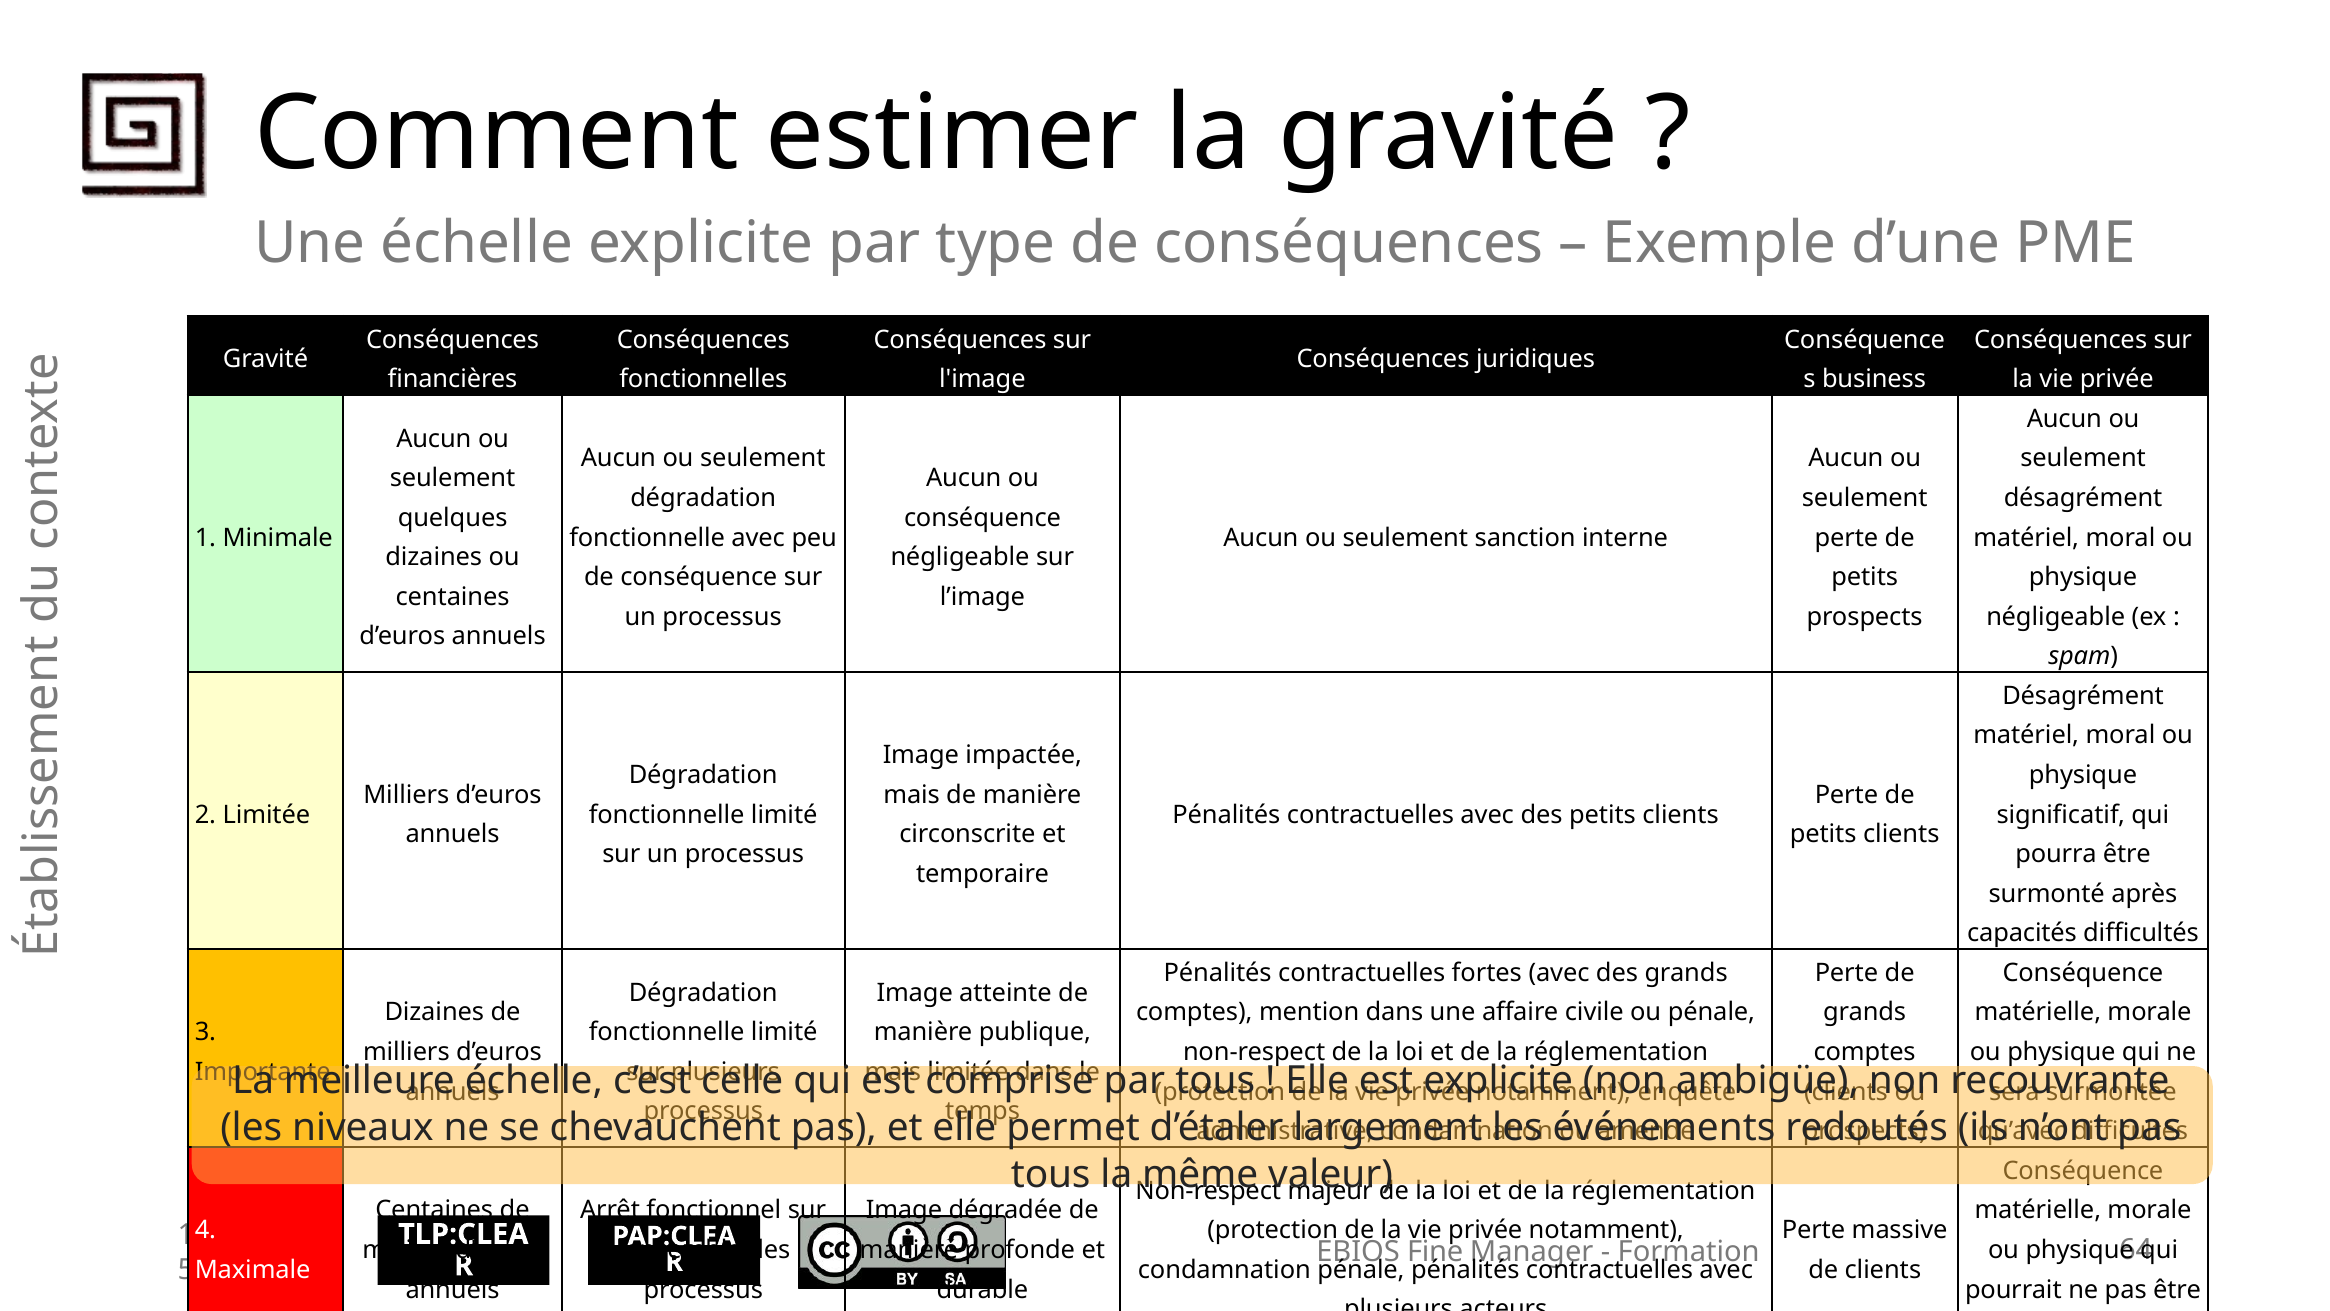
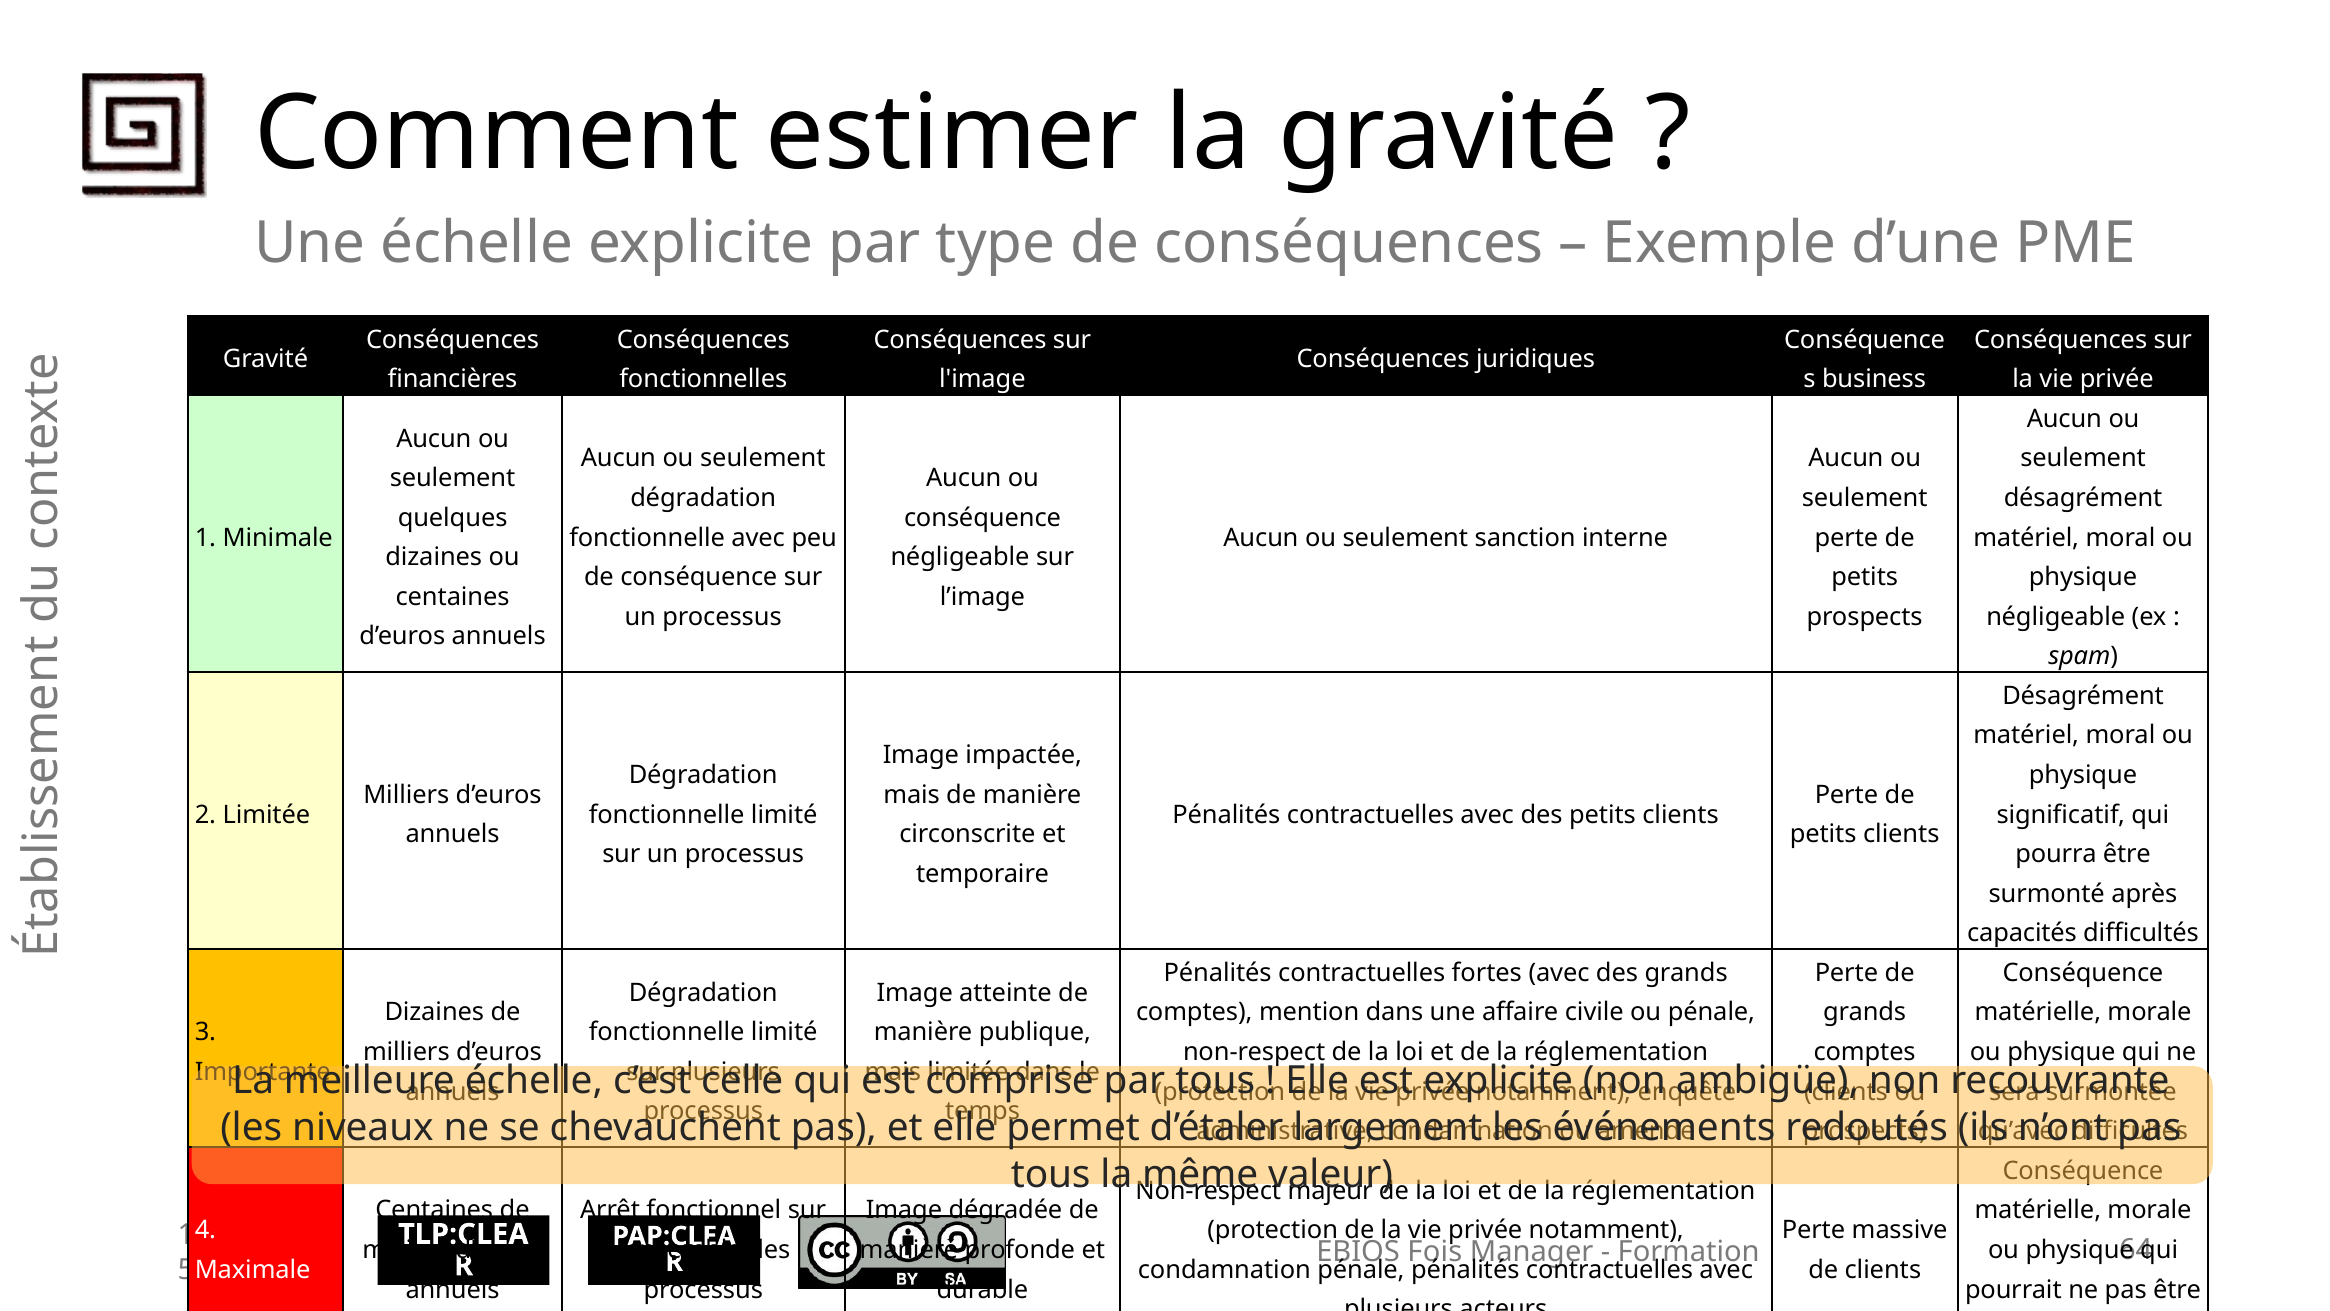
Fine: Fine -> Fois (1435, 1252)
